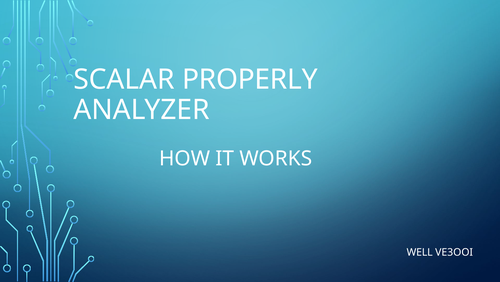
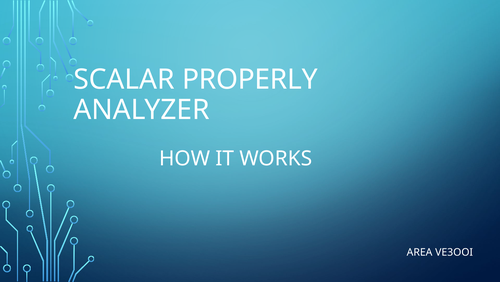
WELL: WELL -> AREA (420, 252)
